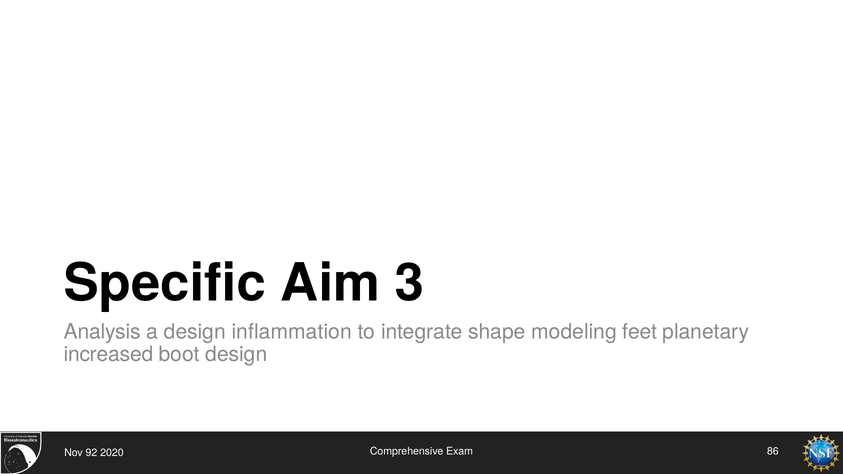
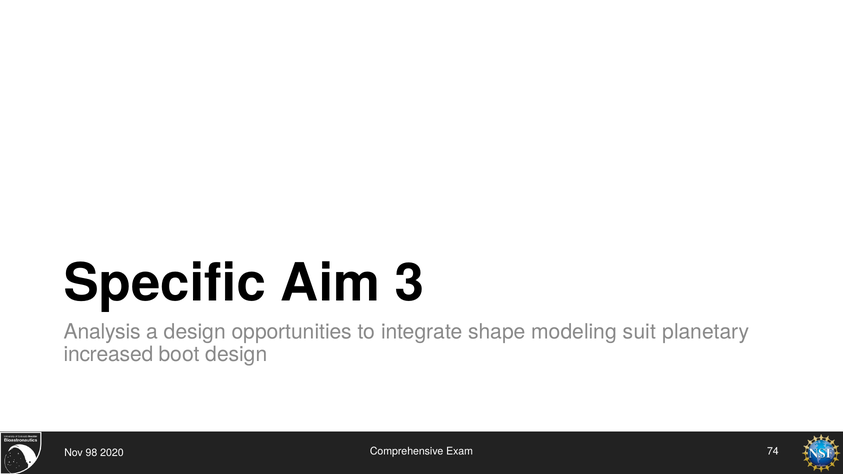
inflammation: inflammation -> opportunities (292, 332)
feet: feet -> suit (640, 332)
86: 86 -> 74 (773, 452)
92: 92 -> 98 (91, 453)
